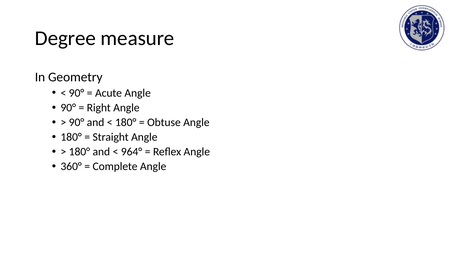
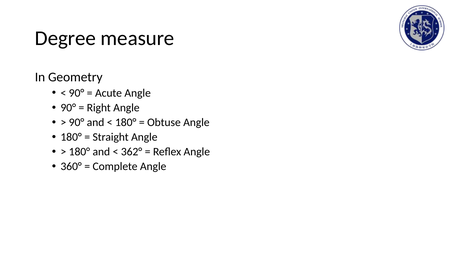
964°: 964° -> 362° (132, 152)
